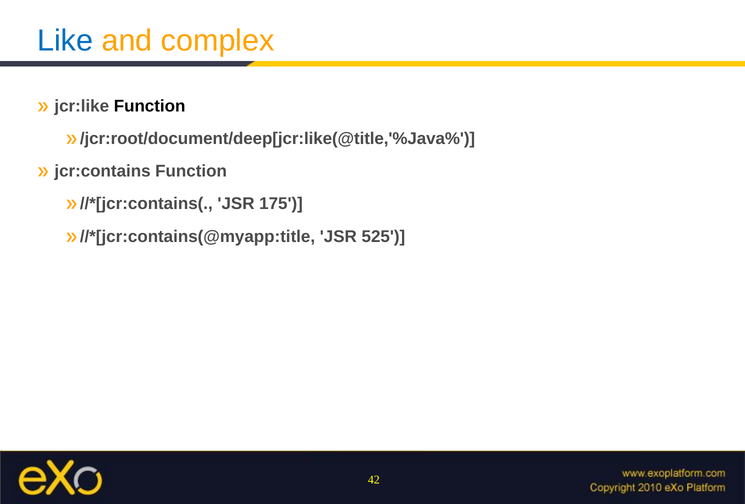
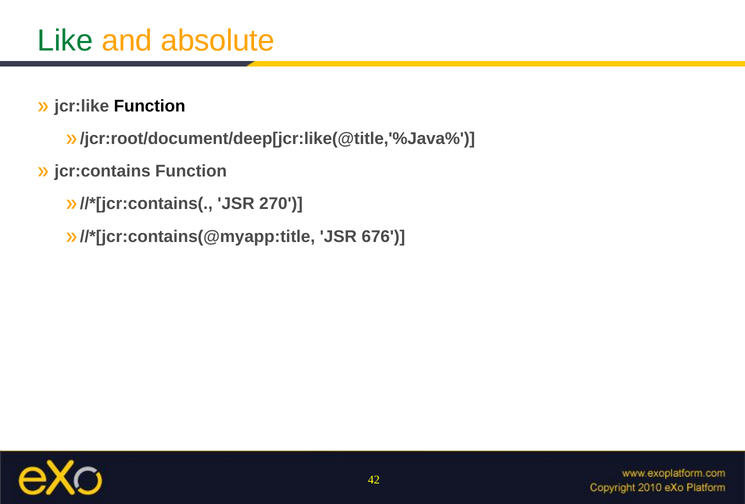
Like colour: blue -> green (65, 41)
complex: complex -> absolute (218, 41)
175: 175 -> 270 (281, 204)
525: 525 -> 676 (383, 237)
